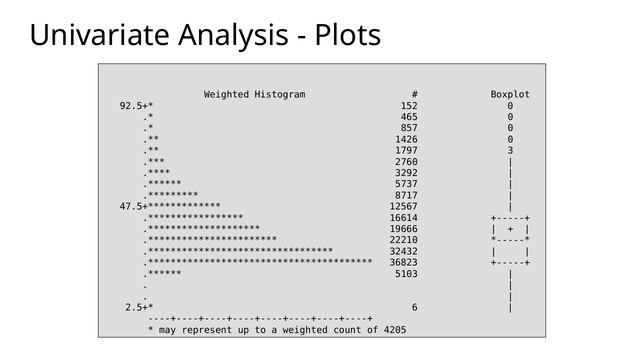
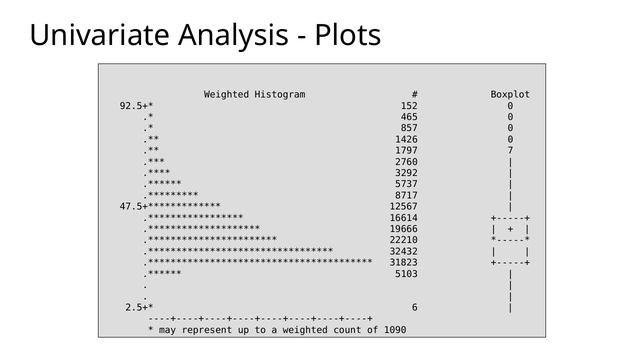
3: 3 -> 7 (510, 151)
36823: 36823 -> 31823 (404, 262)
4205: 4205 -> 1090 (395, 330)
